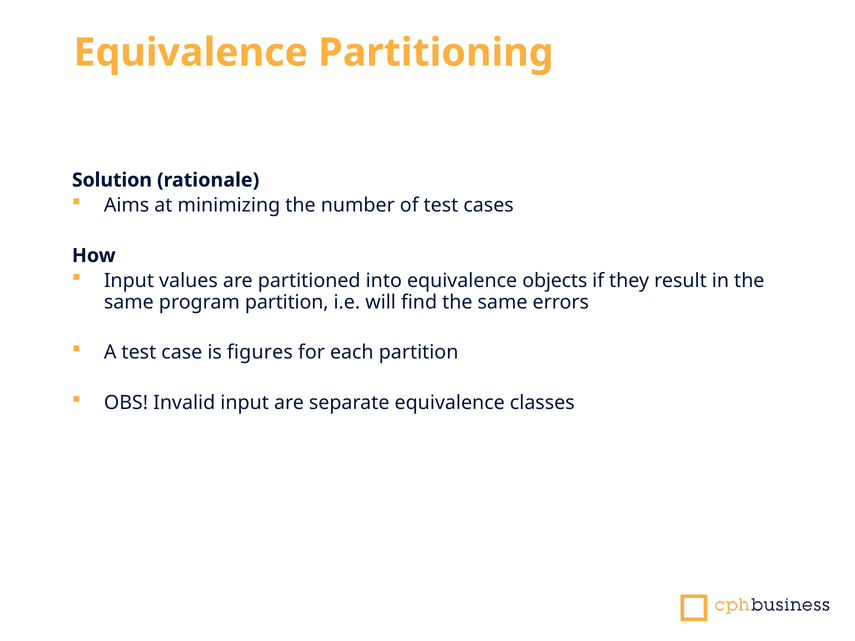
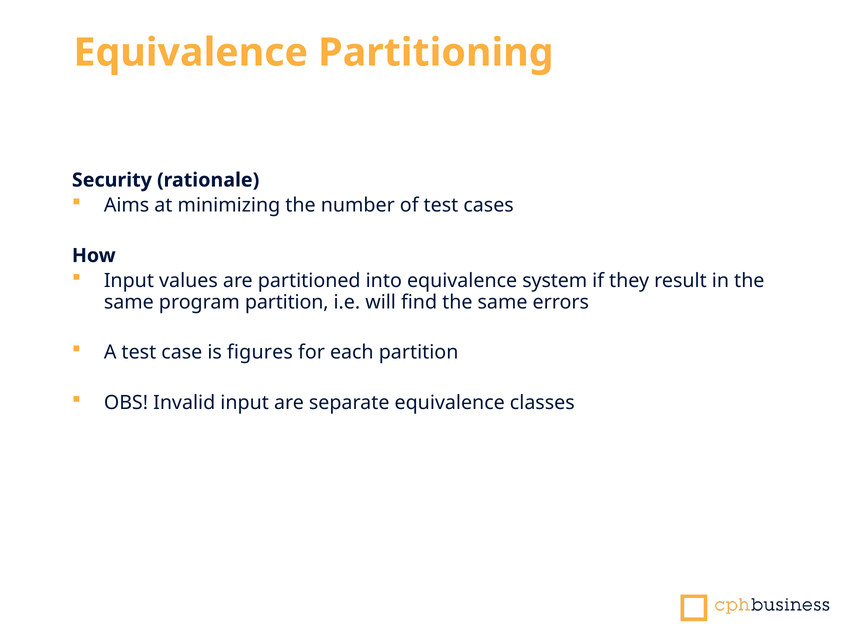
Solution: Solution -> Security (112, 180)
objects: objects -> system (555, 281)
